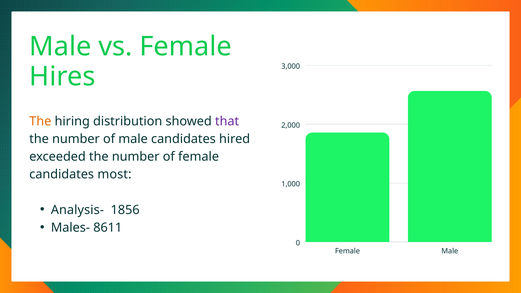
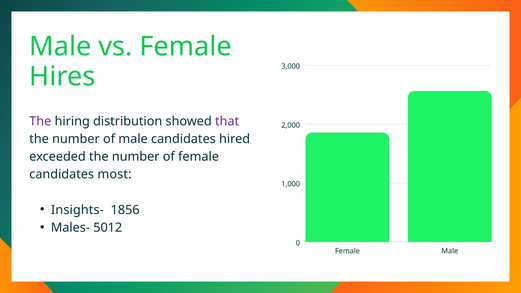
The colour: orange -> purple (40, 121)
Analysis-: Analysis- -> Insights- (77, 210)
8611: 8611 -> 5012 (108, 228)
